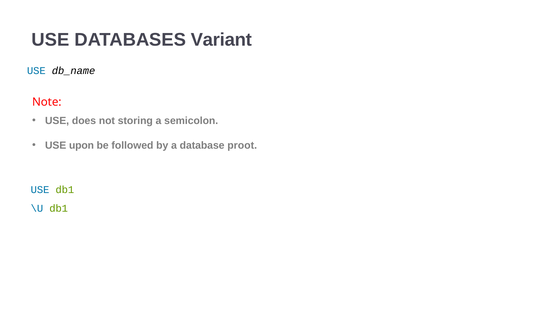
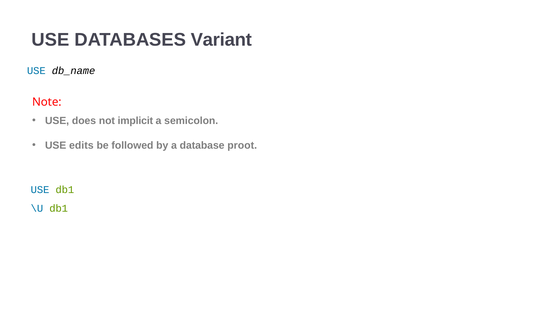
storing: storing -> implicit (135, 121)
upon: upon -> edits (81, 145)
